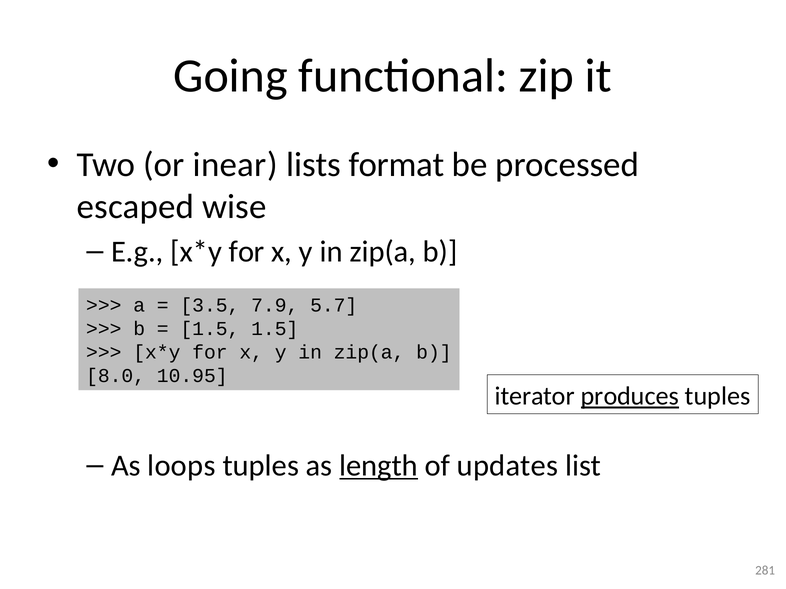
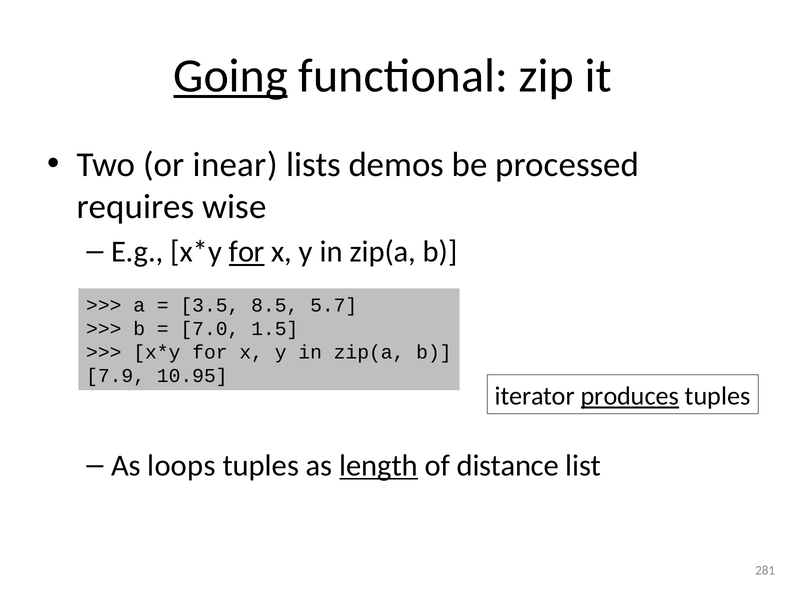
Going underline: none -> present (230, 76)
format: format -> demos (396, 165)
escaped: escaped -> requires (135, 207)
for underline: none -> present (247, 252)
7.9: 7.9 -> 8.5 (275, 306)
1.5: 1.5 -> 7.0 (210, 329)
8.0: 8.0 -> 7.9 (116, 376)
updates: updates -> distance (508, 466)
